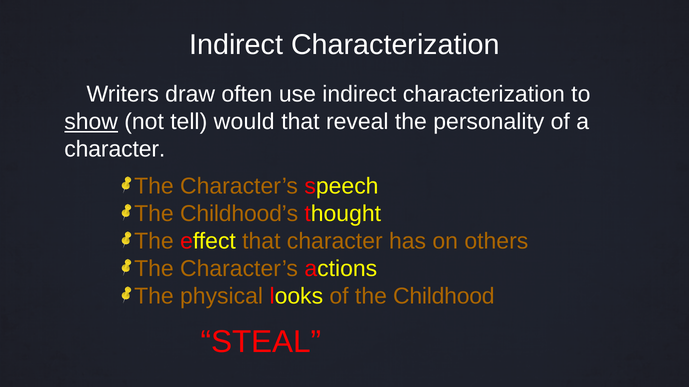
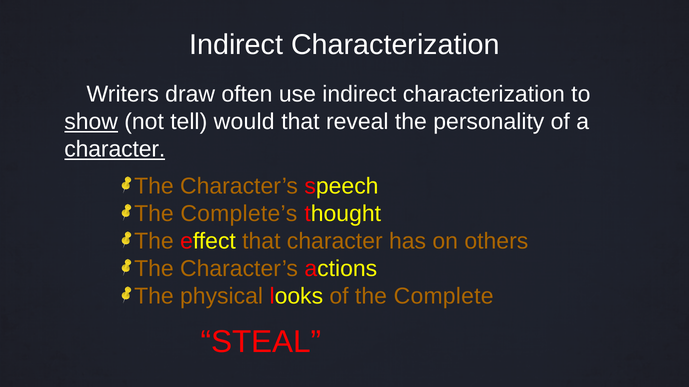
character underline: none -> present (115, 150)
Childhood’s: Childhood’s -> Complete’s (239, 214)
Childhood: Childhood -> Complete (444, 297)
